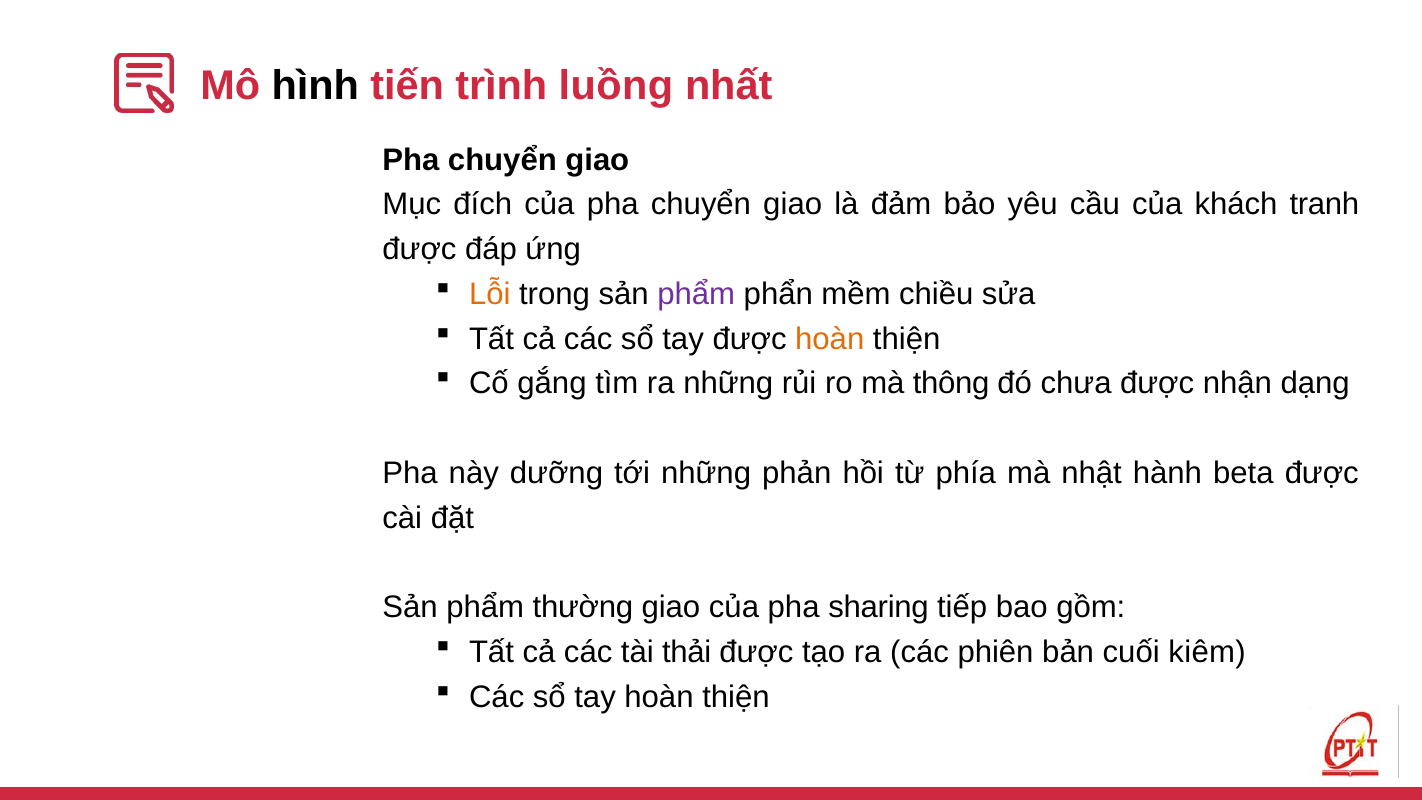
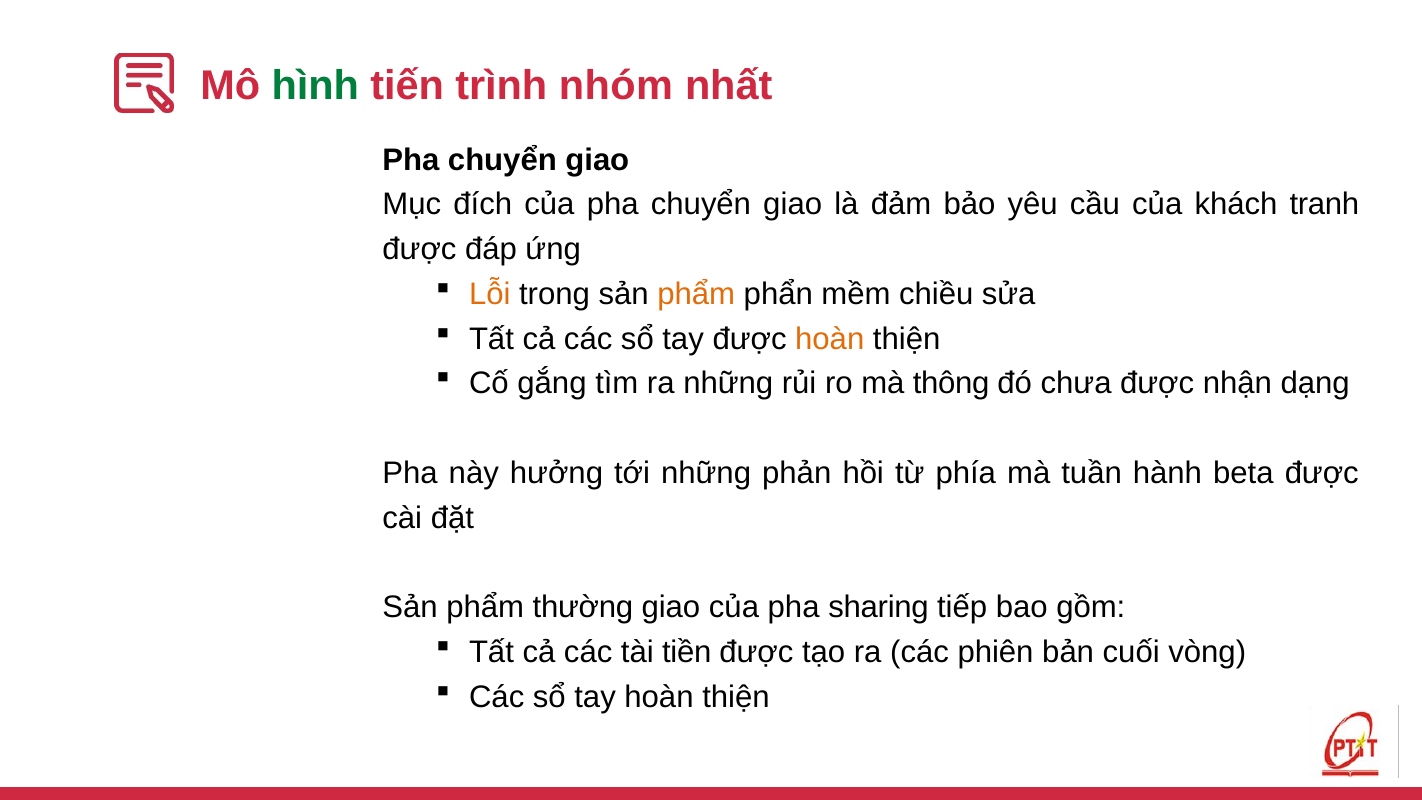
hình colour: black -> green (315, 86)
luồng: luồng -> nhóm (616, 86)
phẩm colour: purple -> orange (696, 294)
dưỡng: dưỡng -> hưởng (557, 473)
nhật: nhật -> tuần (1092, 473)
thải: thải -> tiền (687, 652)
kiêm: kiêm -> vòng (1207, 652)
